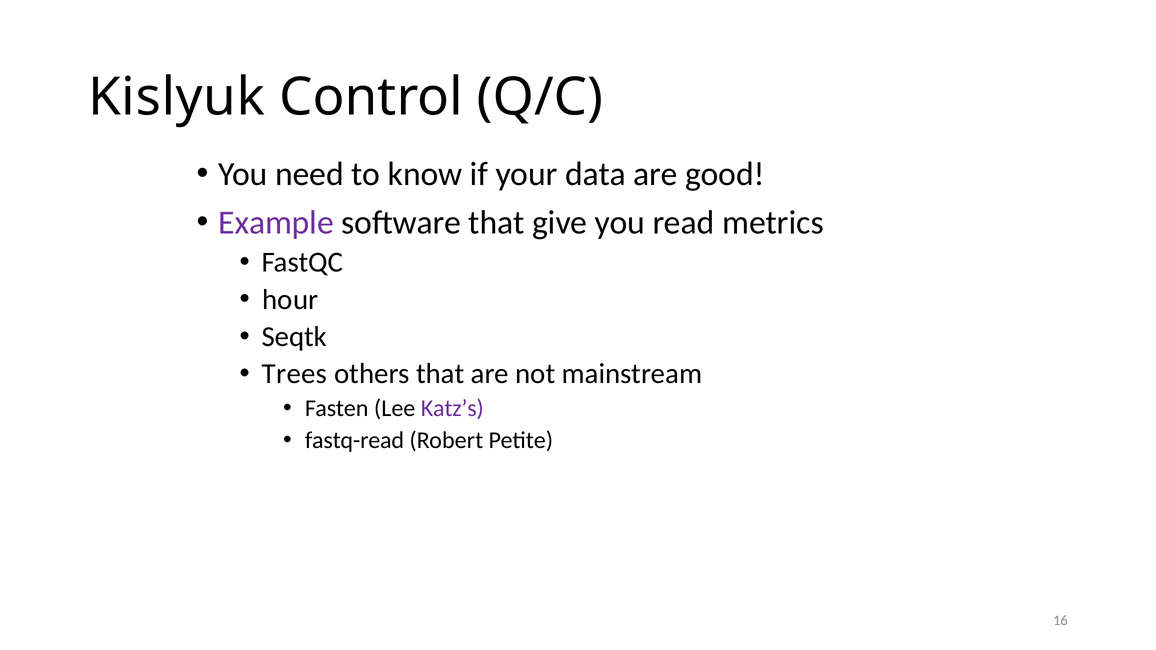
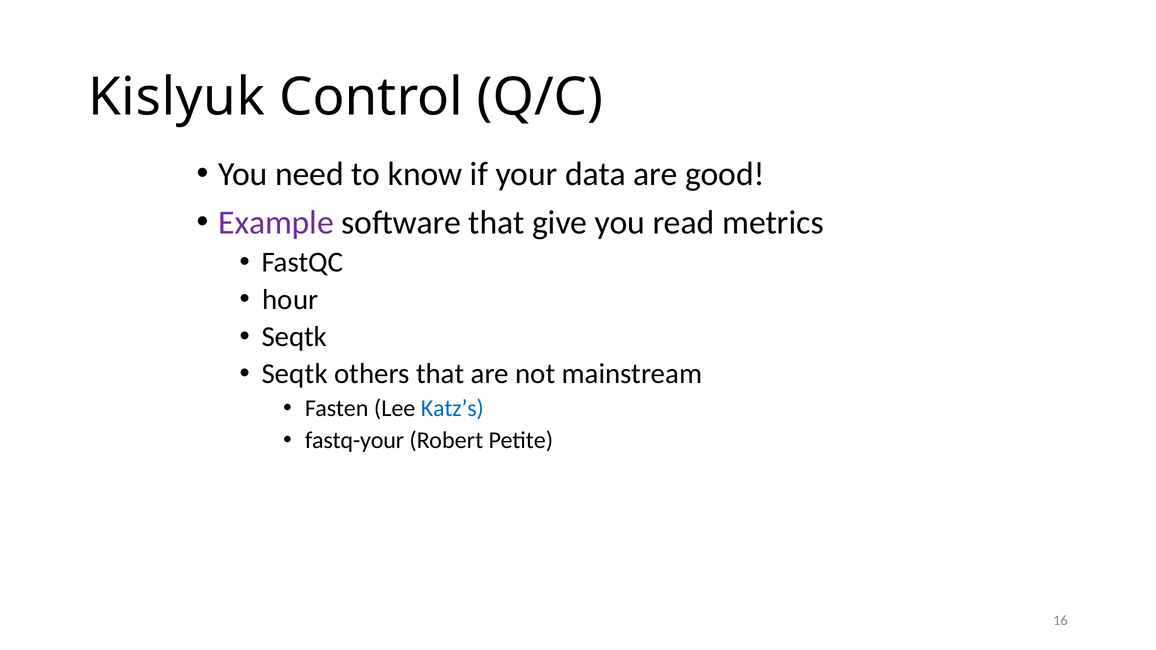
Trees: Trees -> Seqtk (295, 374)
Katz’s colour: purple -> blue (452, 409)
fastq-read: fastq-read -> fastq-your (355, 441)
